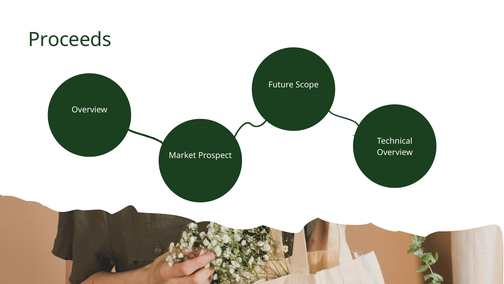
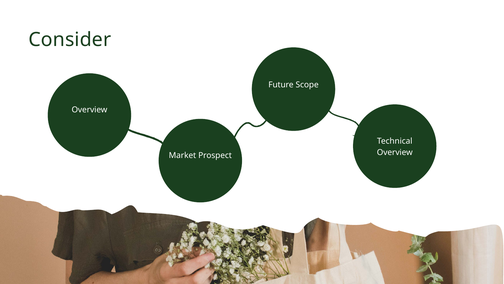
Proceeds: Proceeds -> Consider (70, 40)
